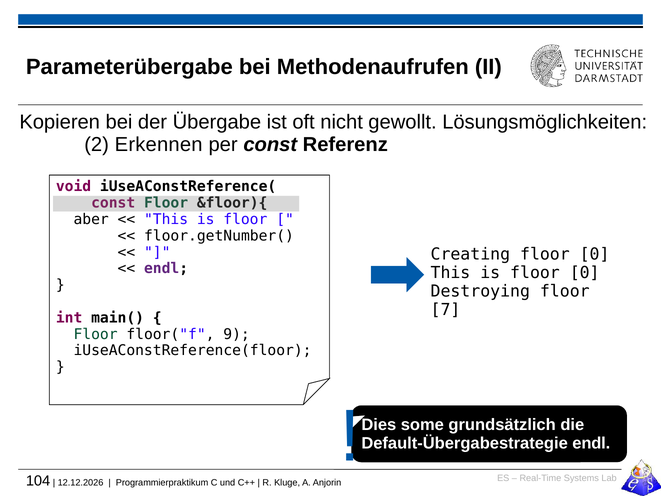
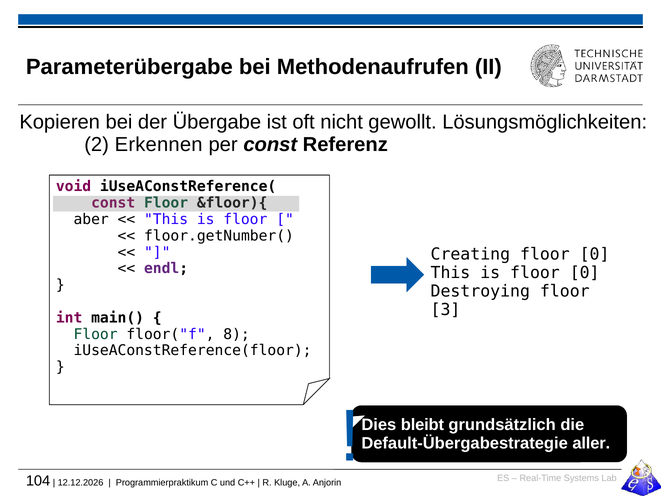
7: 7 -> 3 (446, 310)
9: 9 -> 8 (237, 334)
some: some -> bleibt (422, 424)
Default-Übergabestrategie endl: endl -> aller (591, 443)
